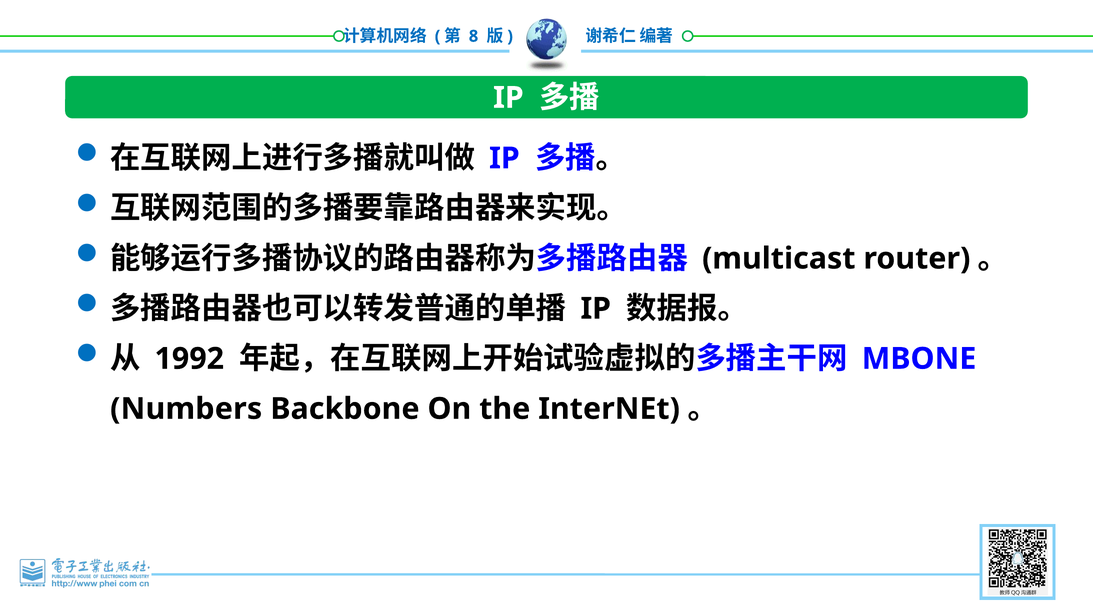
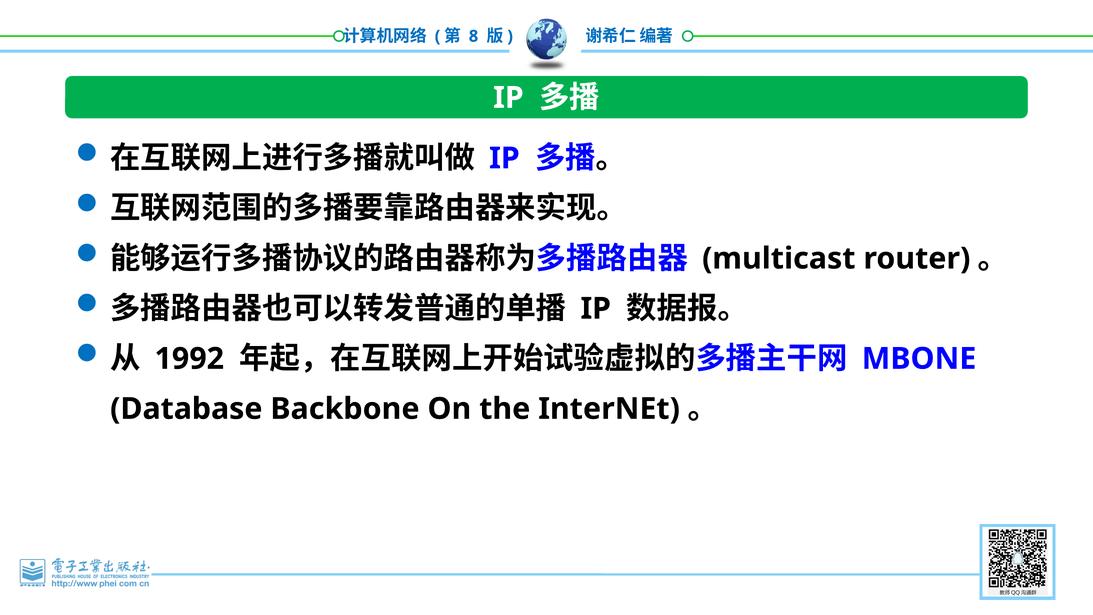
Numbers: Numbers -> Database (186, 409)
